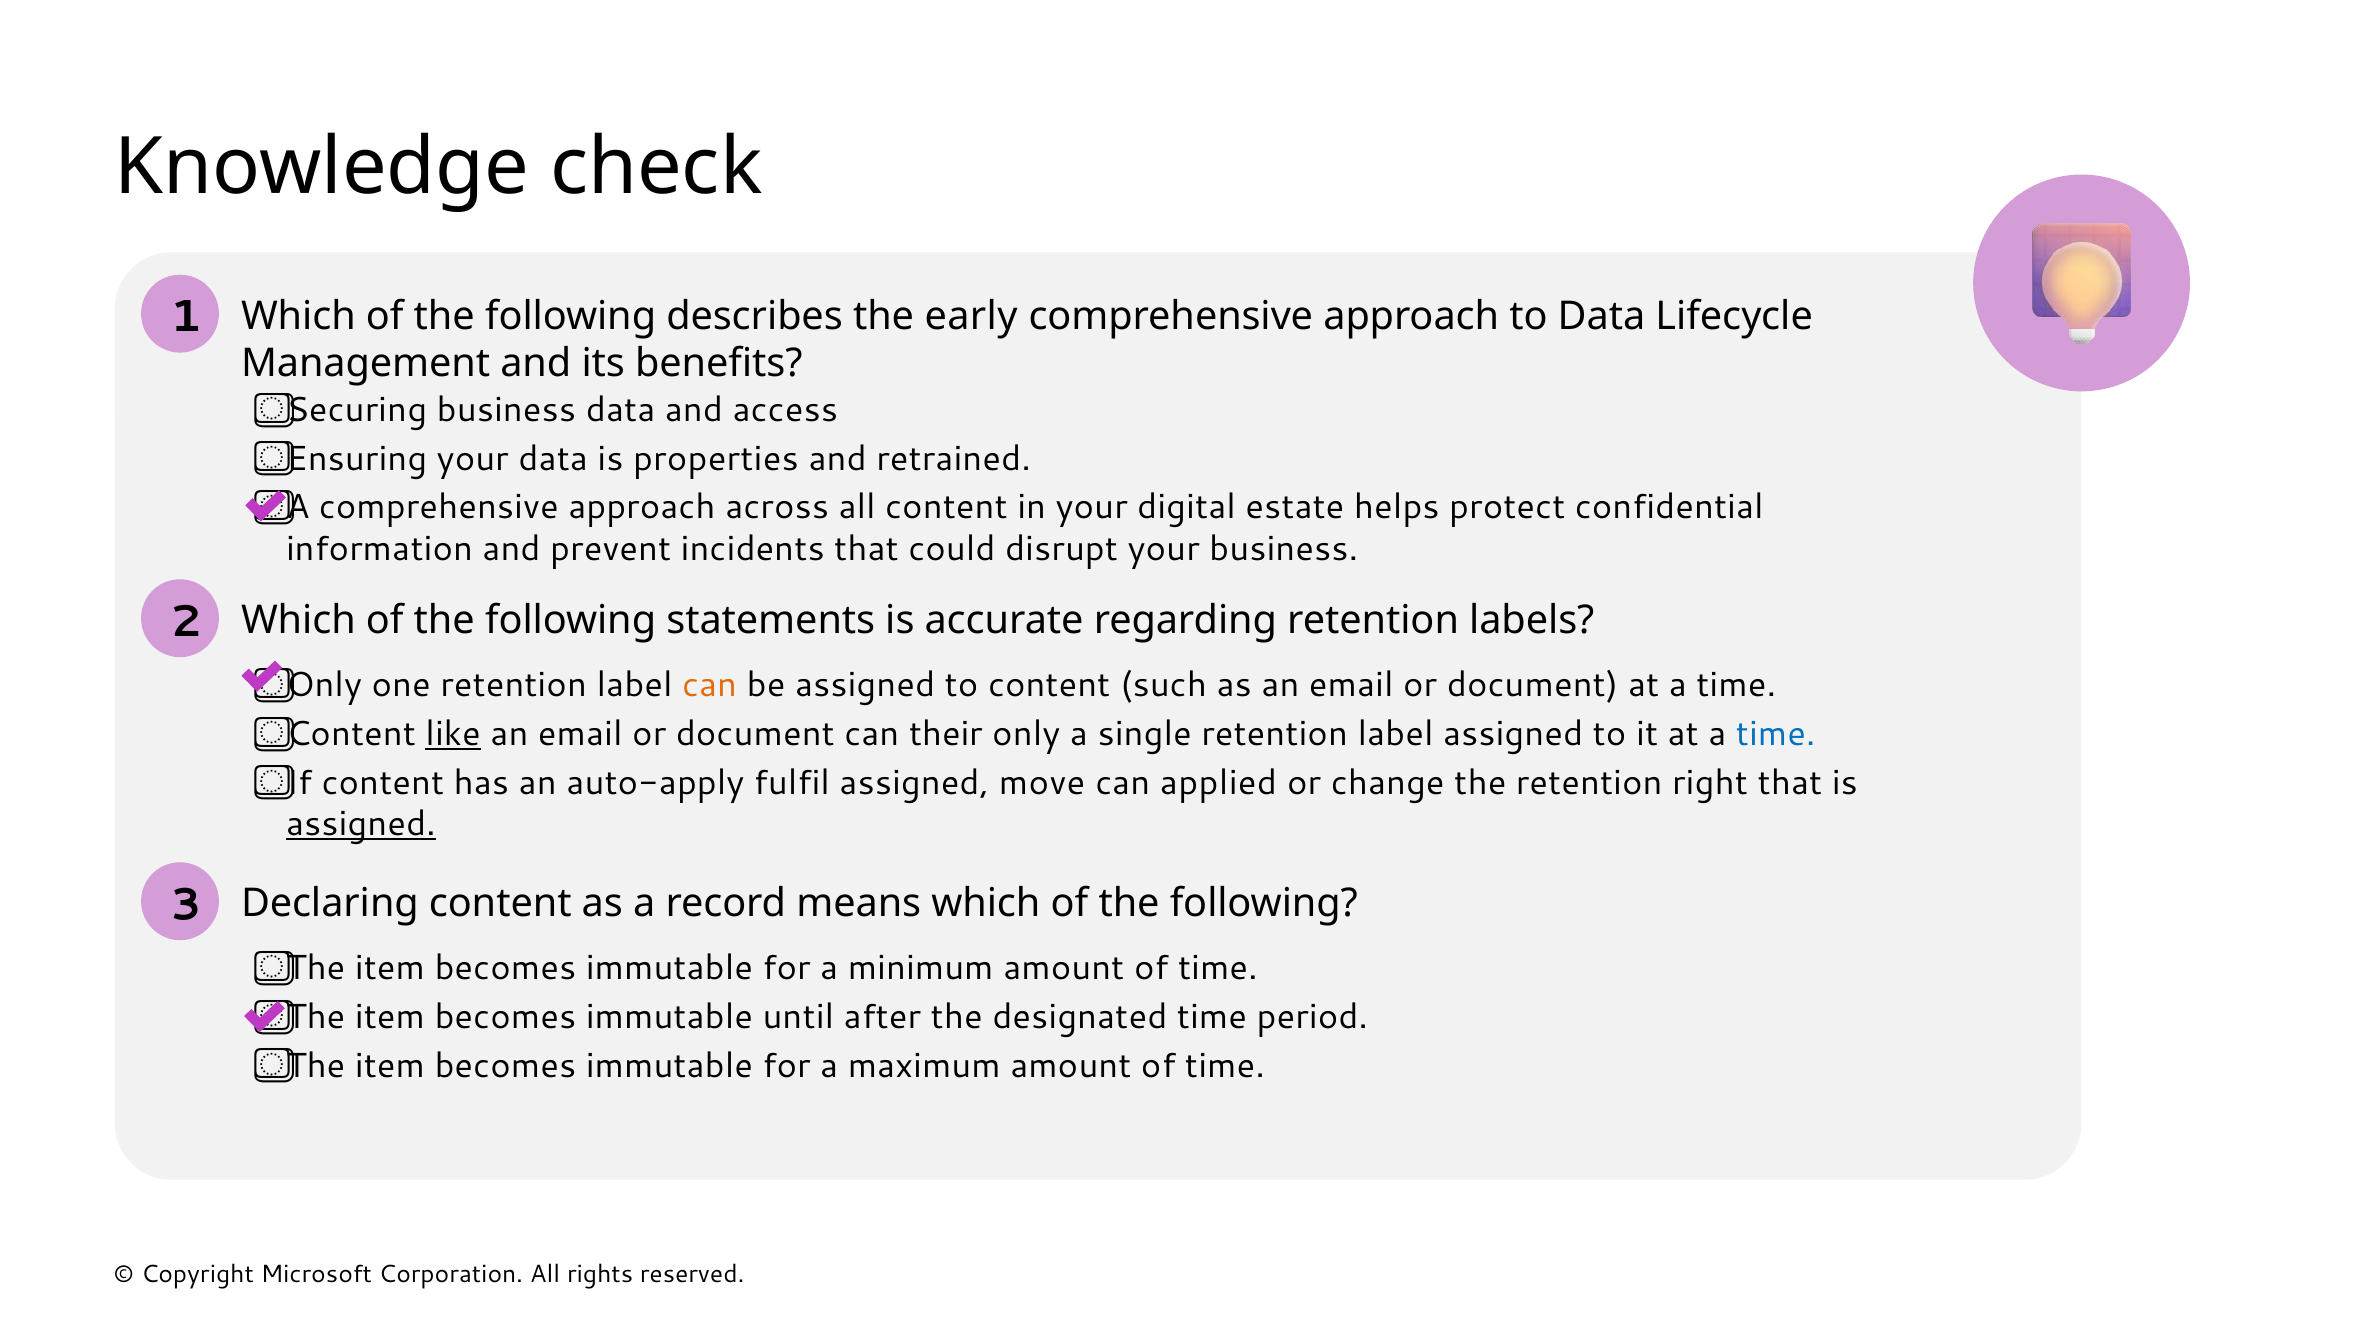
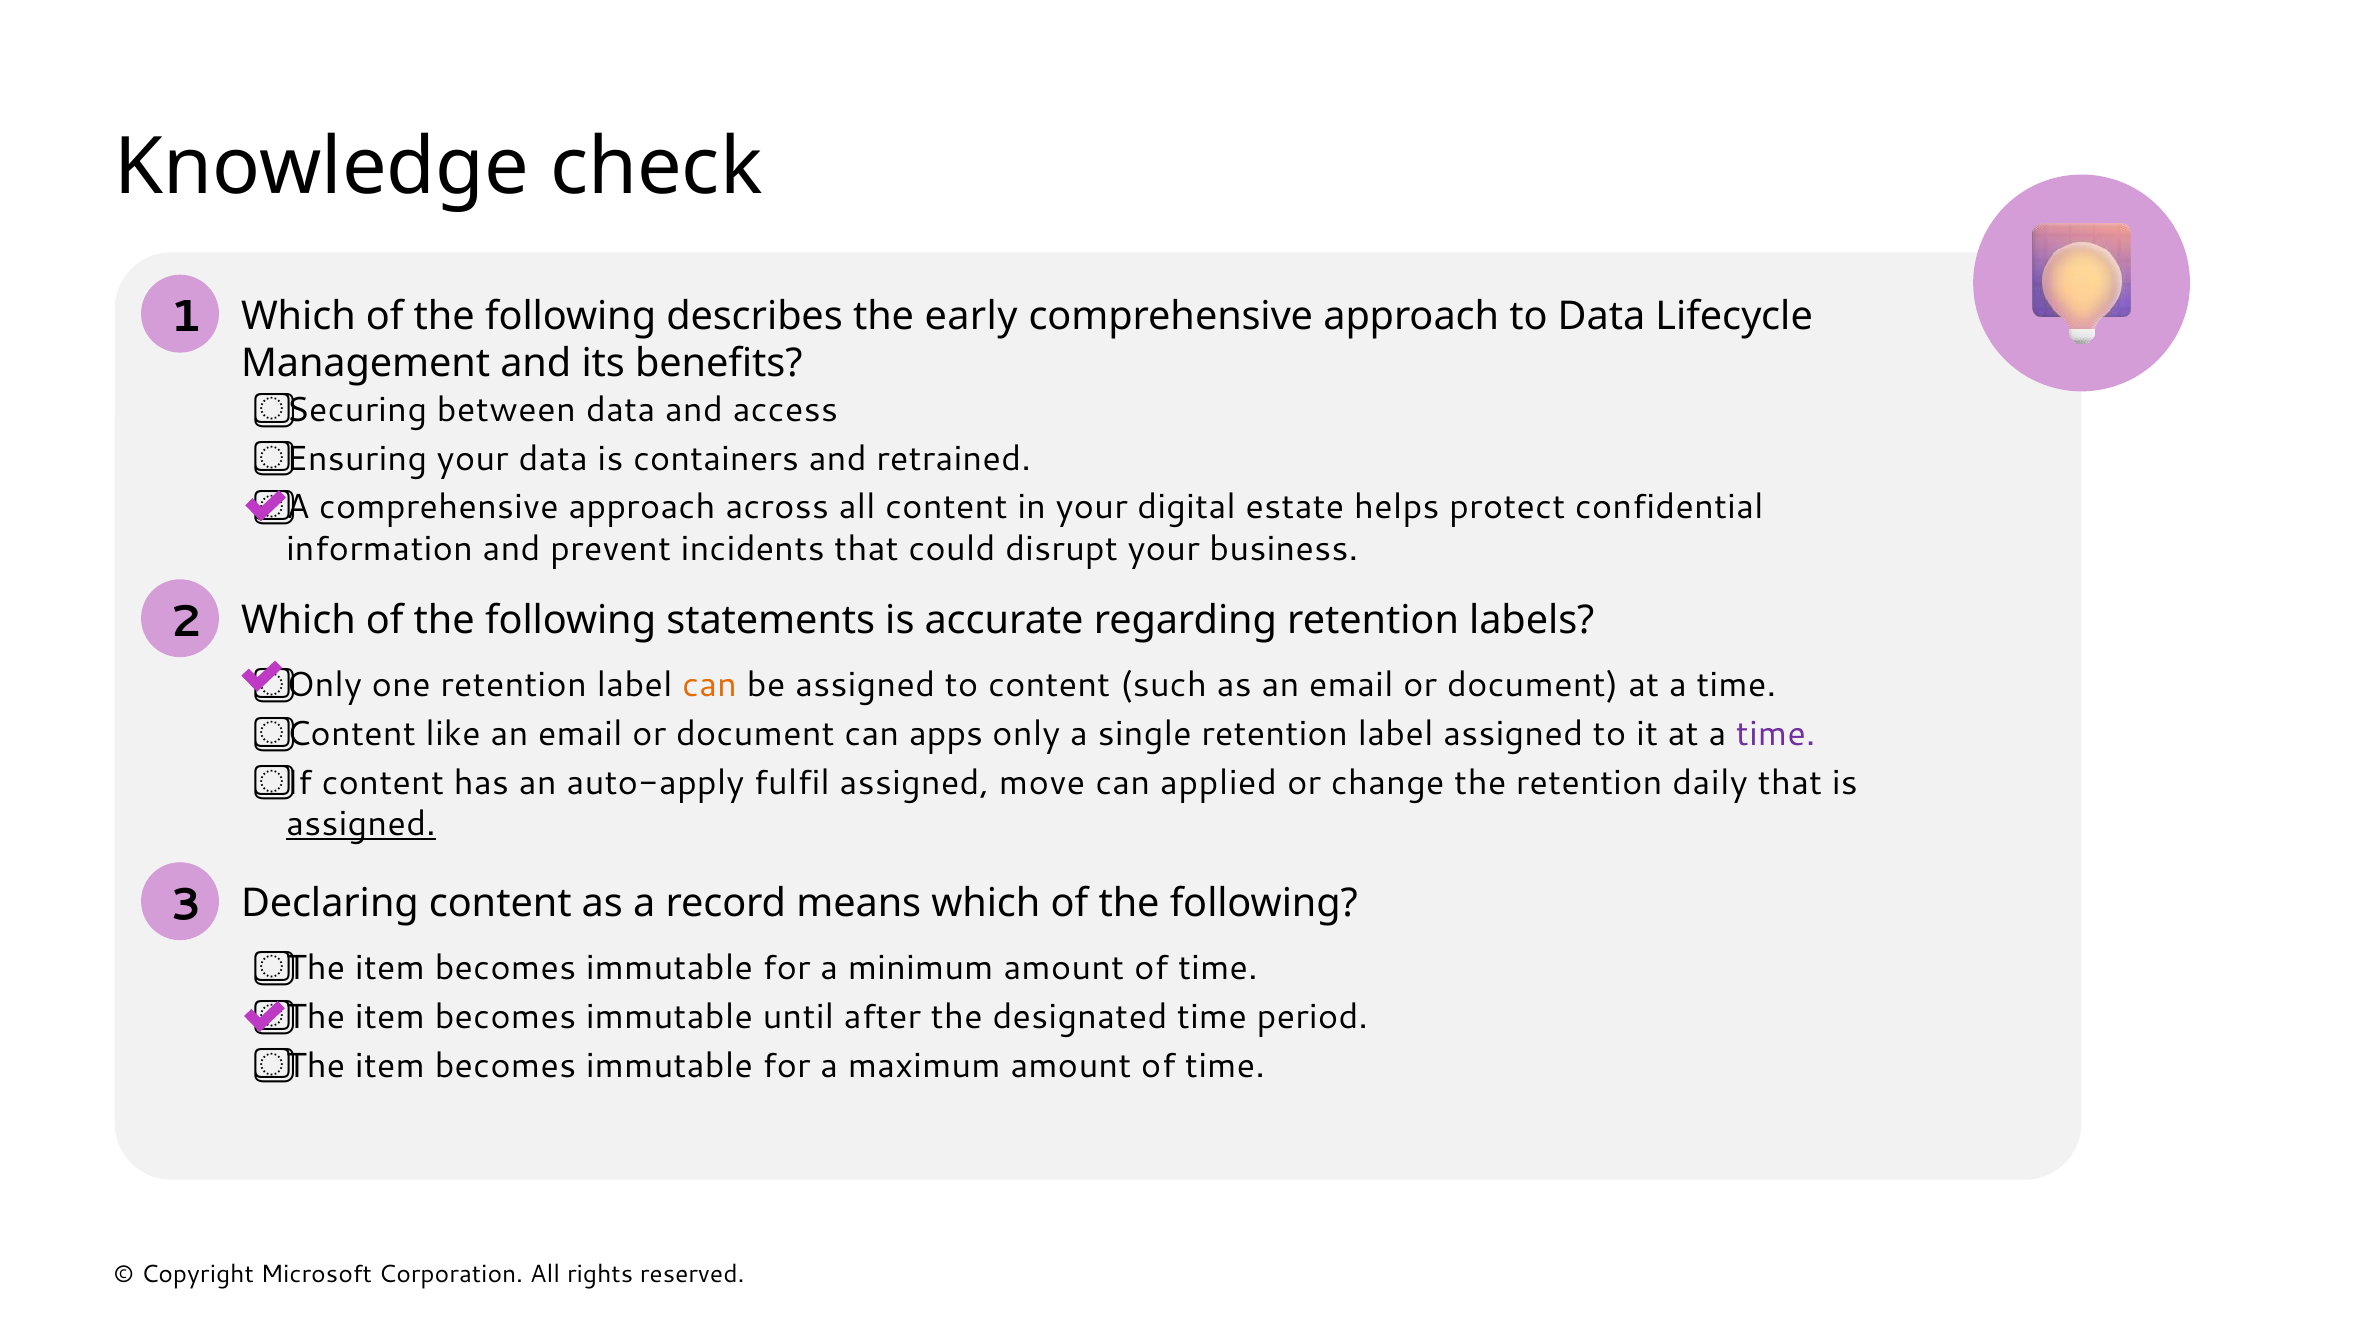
business: business -> between (506, 410)
properties: properties -> containers (716, 459)
like underline: present -> none (453, 734)
their: their -> apps (946, 734)
time colour: blue -> purple (1776, 734)
right: right -> daily (1710, 783)
